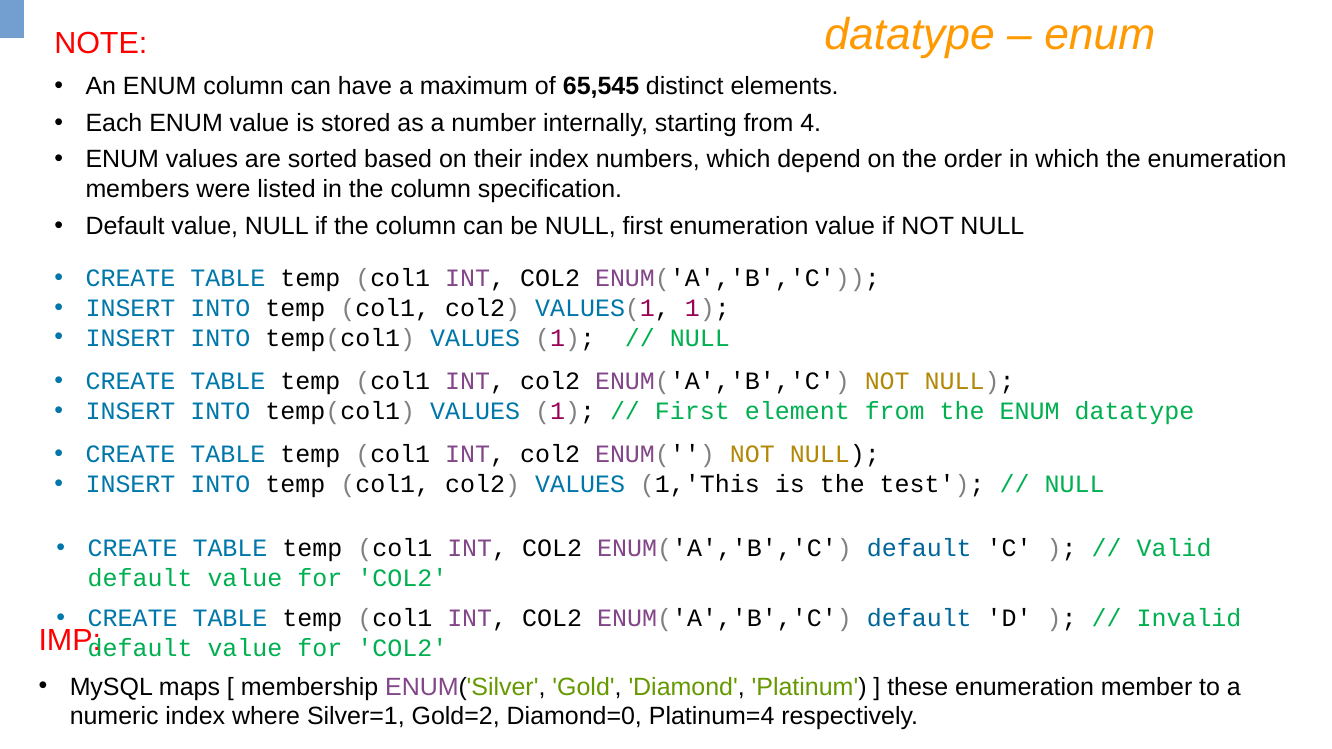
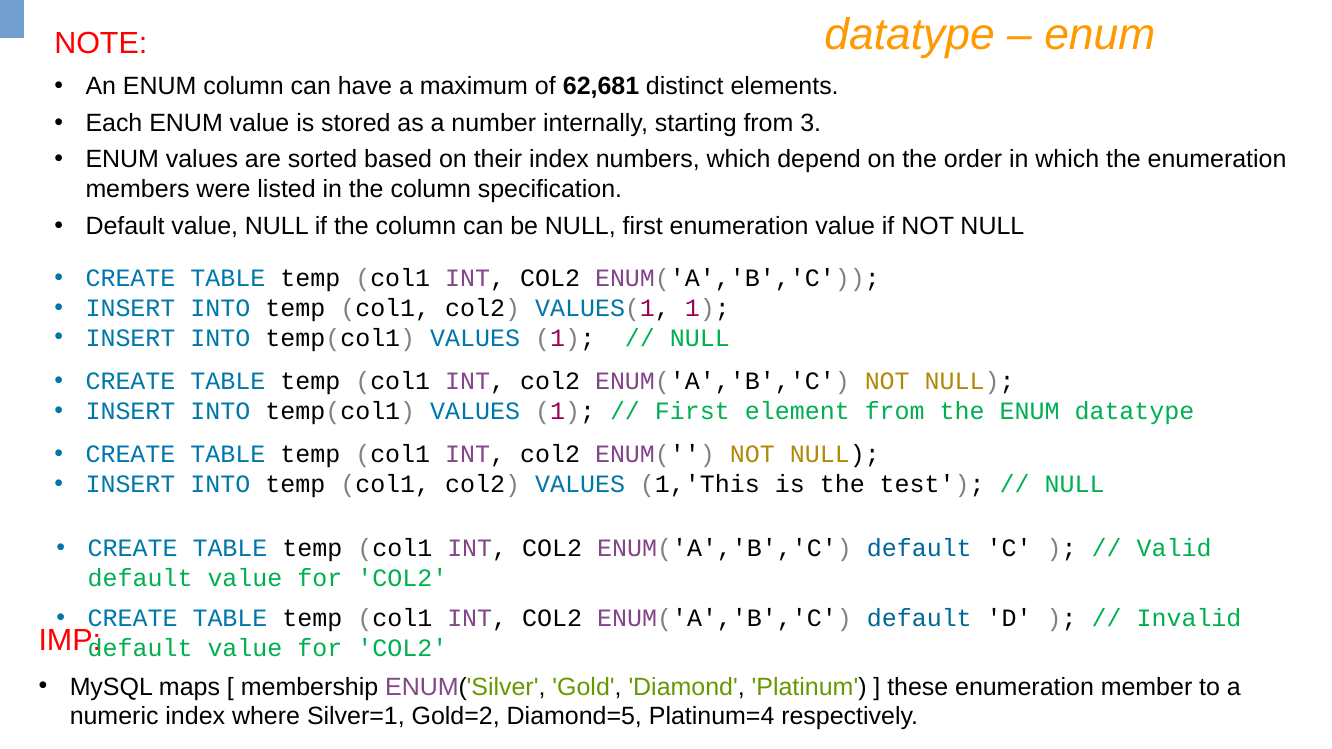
65,545: 65,545 -> 62,681 (601, 87)
4: 4 -> 3 (811, 123)
Diamond=0: Diamond=0 -> Diamond=5 (574, 717)
